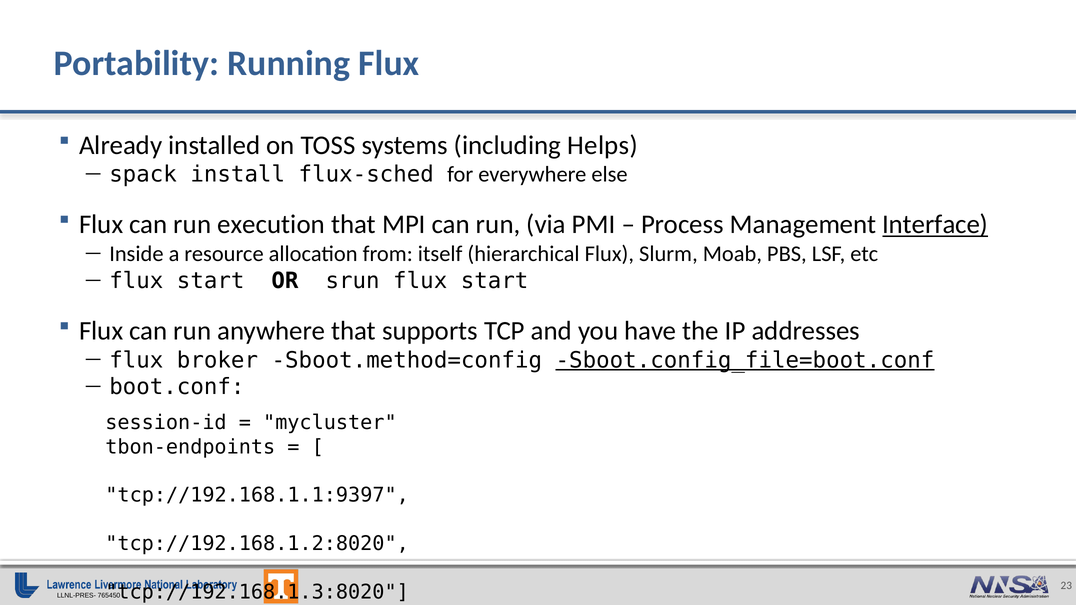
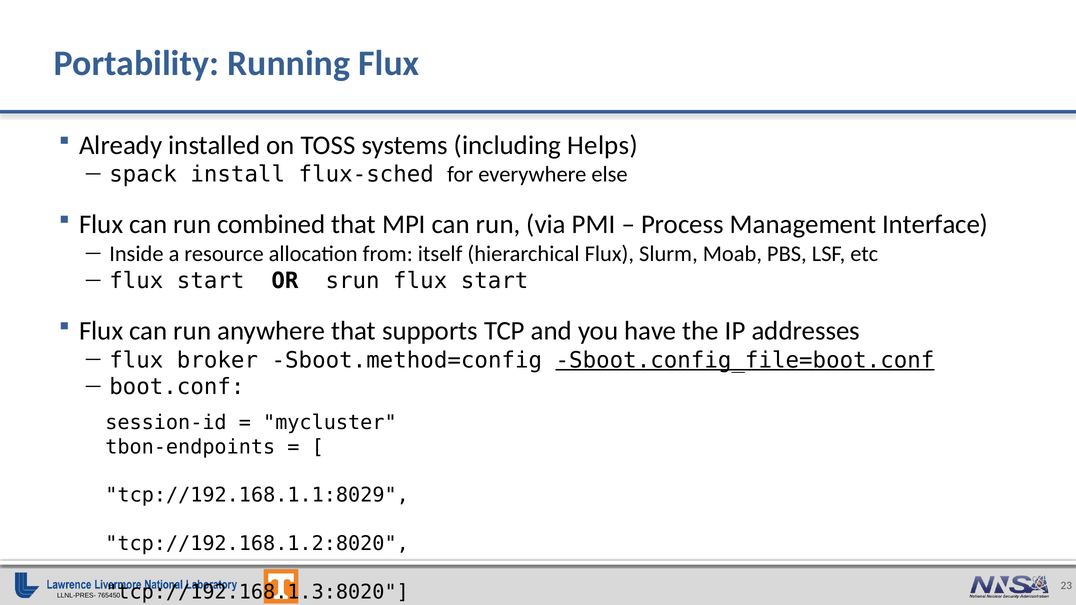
execution: execution -> combined (271, 225)
Interface underline: present -> none (935, 225)
tcp://192.168.1.1:9397: tcp://192.168.1.1:9397 -> tcp://192.168.1.1:8029 (257, 496)
